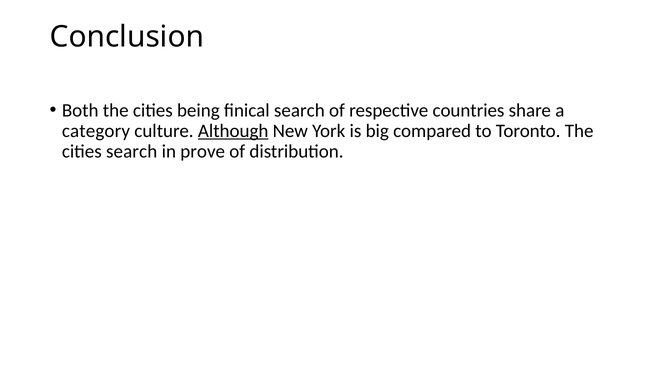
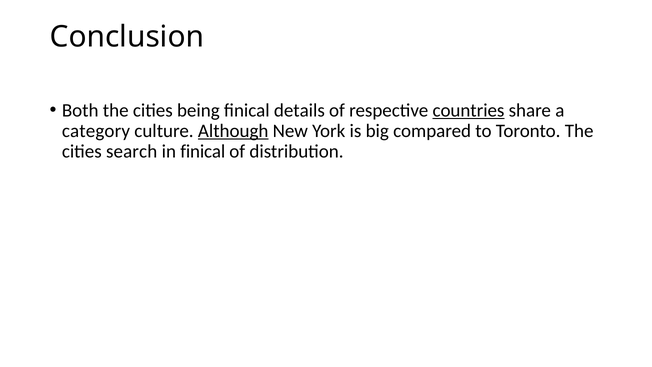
finical search: search -> details (299, 110)
countries underline: none -> present (468, 110)
in prove: prove -> finical (203, 151)
